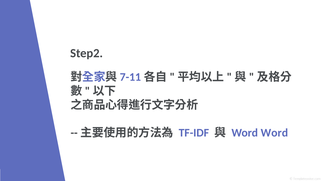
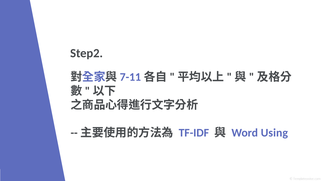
Word Word: Word -> Using (274, 133)
